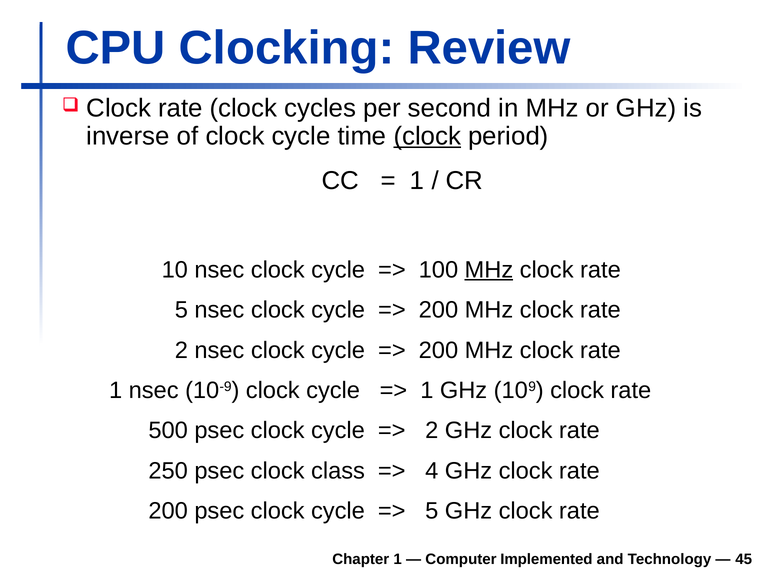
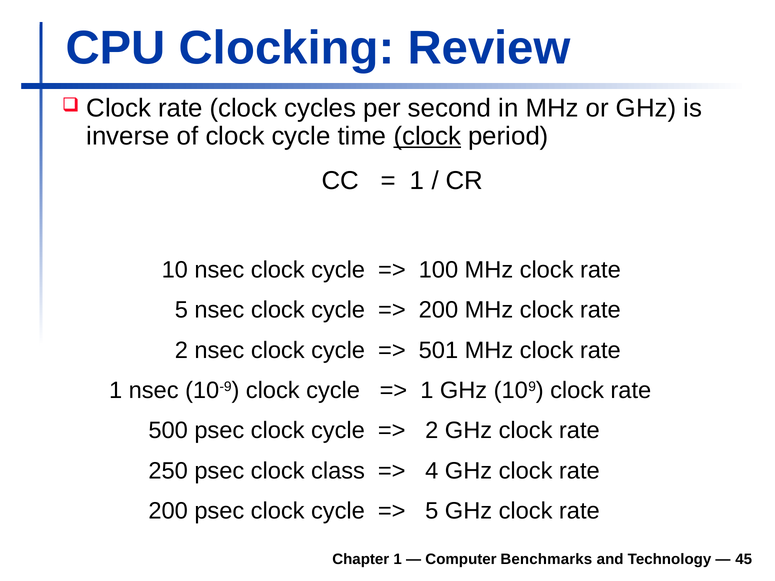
MHz underline: present -> none (489, 270)
200: 200 -> 501 (438, 350)
Implemented: Implemented -> Benchmarks (546, 559)
